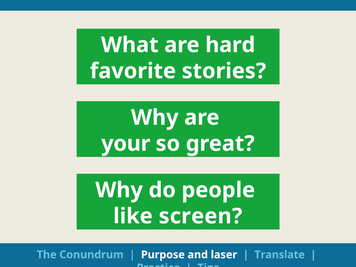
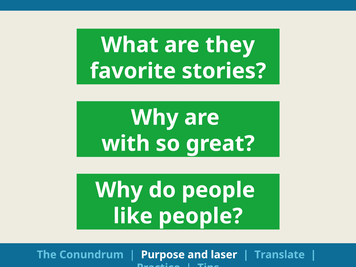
hard: hard -> they (230, 45)
your: your -> with (126, 144)
like screen: screen -> people (201, 216)
